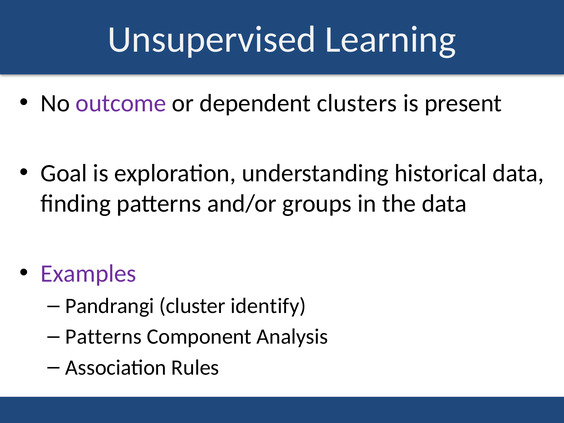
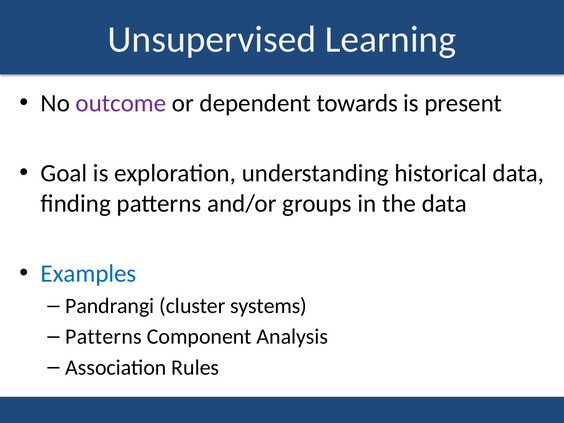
clusters: clusters -> towards (357, 103)
Examples colour: purple -> blue (89, 274)
identify: identify -> systems (268, 306)
